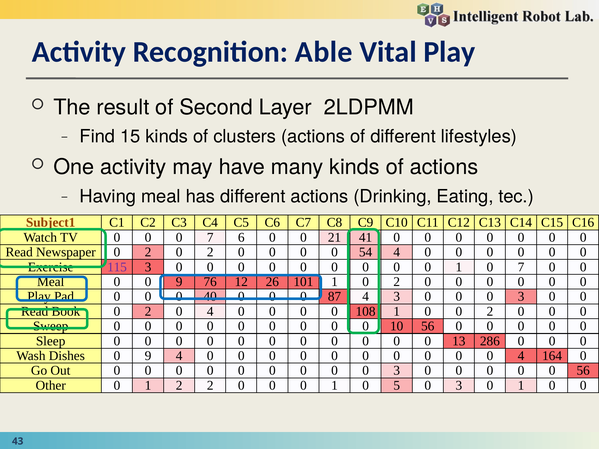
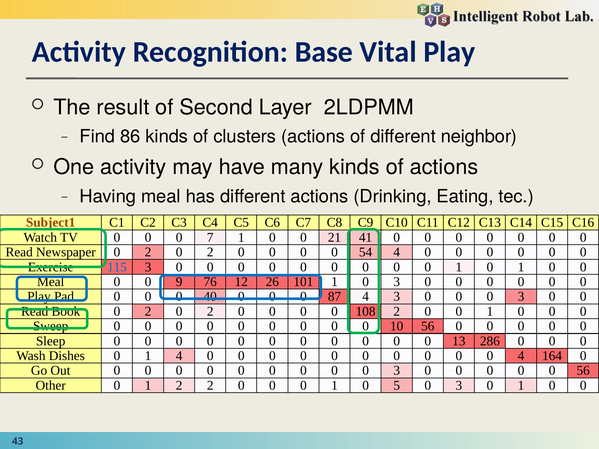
Able: Able -> Base (324, 52)
15: 15 -> 86 (130, 137)
lifestyles: lifestyles -> neighbor (479, 137)
7 6: 6 -> 1 (241, 237)
115 colour: purple -> blue (117, 267)
1 0 7: 7 -> 1 (521, 267)
1 0 2: 2 -> 3 (397, 282)
4: 4 -> 2 (210, 312)
108 1: 1 -> 2 (397, 312)
2: 2 -> 1 (490, 312)
Dishes 0 9: 9 -> 1 (148, 356)
